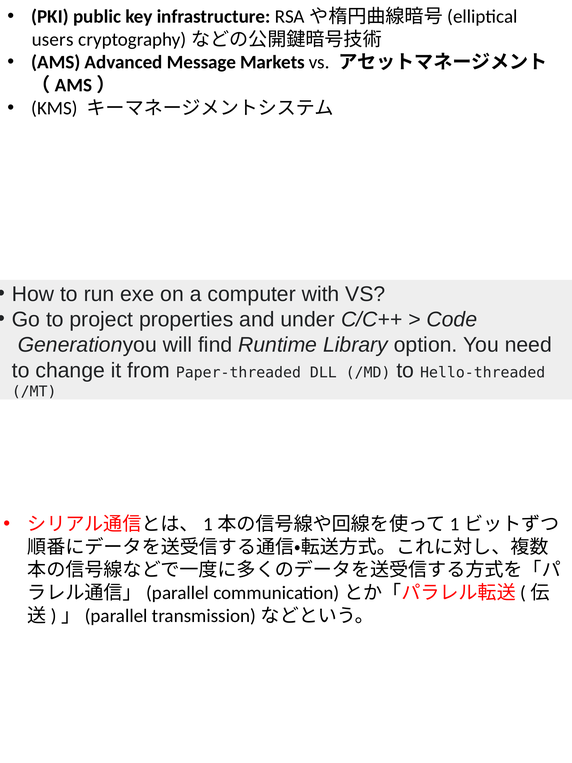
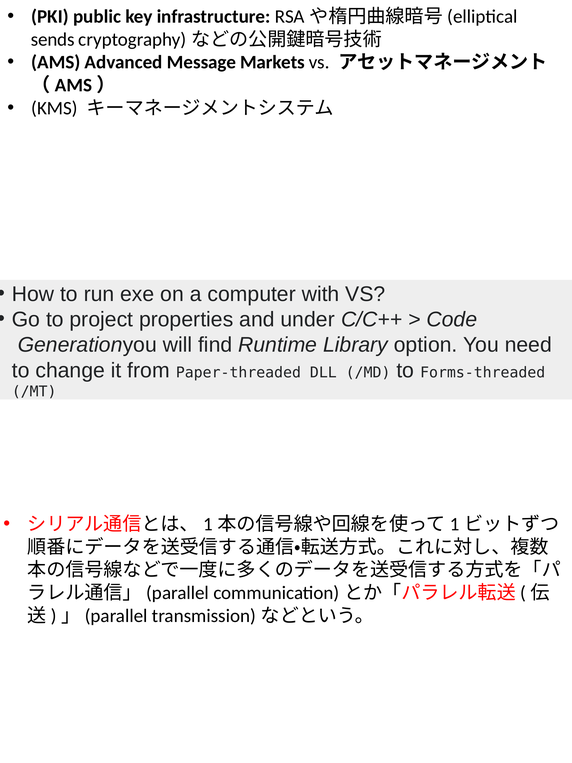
users: users -> sends (53, 39)
Hello-threaded: Hello-threaded -> Forms-threaded (483, 372)
